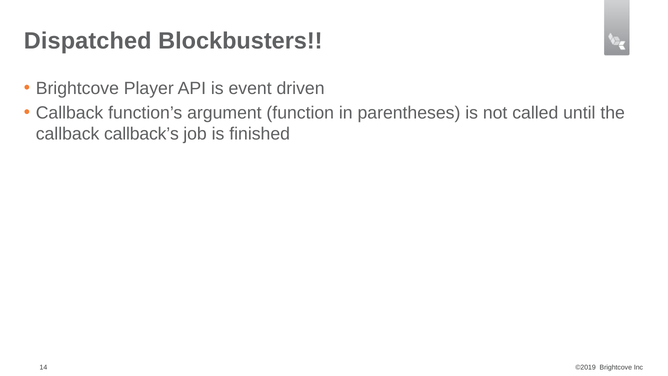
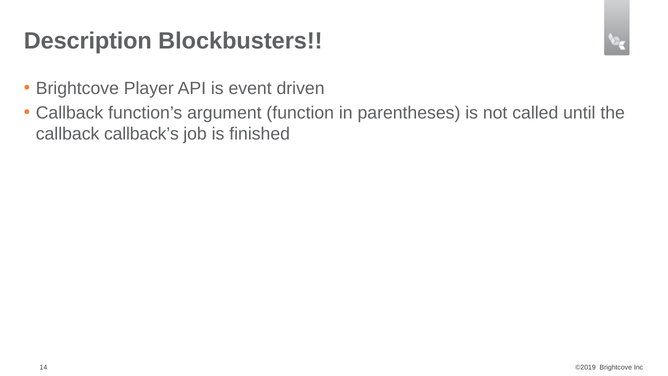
Dispatched: Dispatched -> Description (88, 41)
